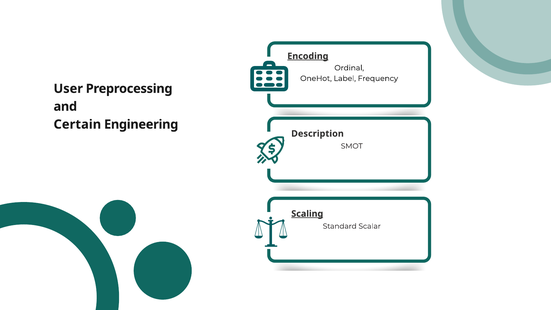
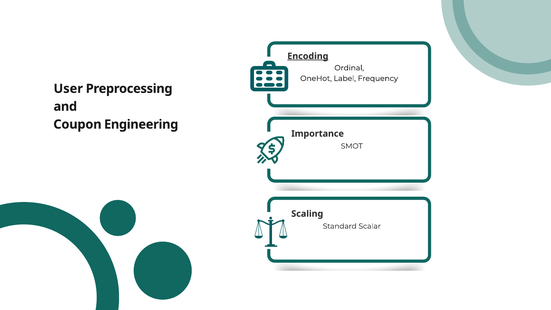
Certain: Certain -> Coupon (77, 124)
Description: Description -> Importance (318, 134)
Scaling underline: present -> none (307, 214)
